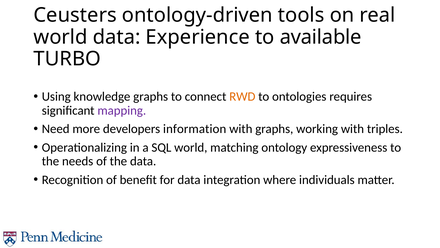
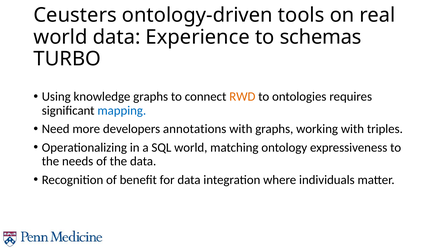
available: available -> schemas (321, 37)
mapping colour: purple -> blue (122, 110)
information: information -> annotations (195, 129)
